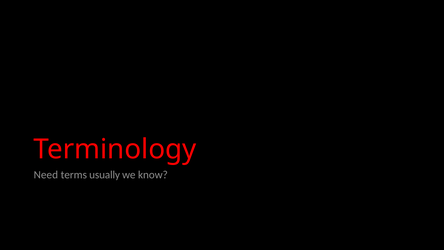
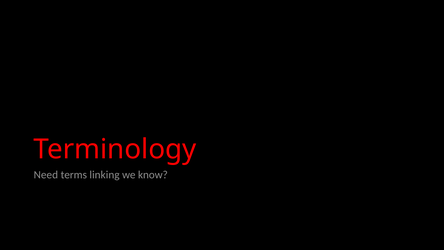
usually: usually -> linking (105, 175)
